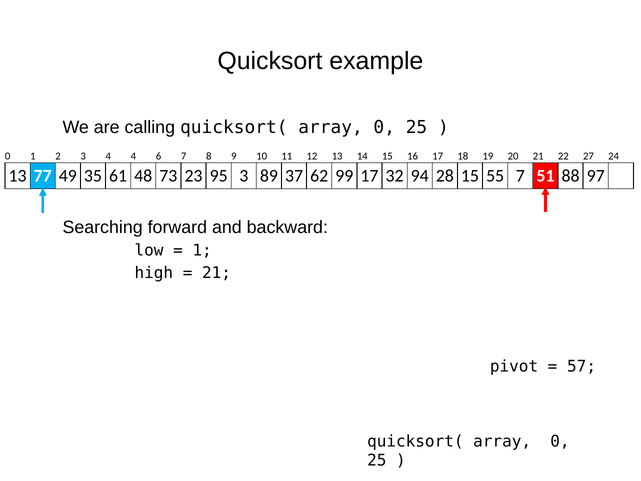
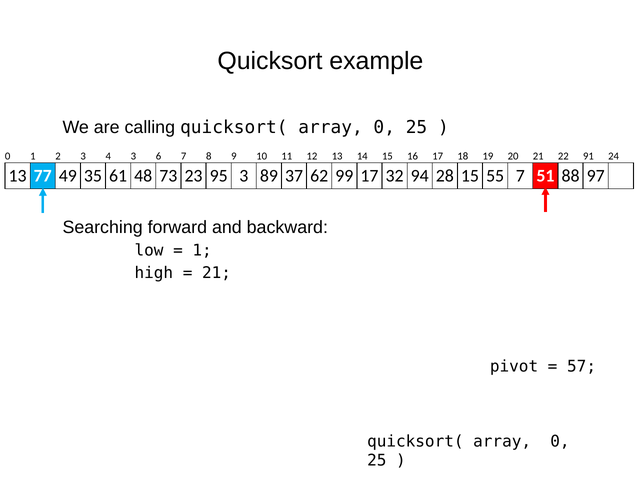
4 4: 4 -> 3 (133, 156)
27: 27 -> 91 (588, 156)
